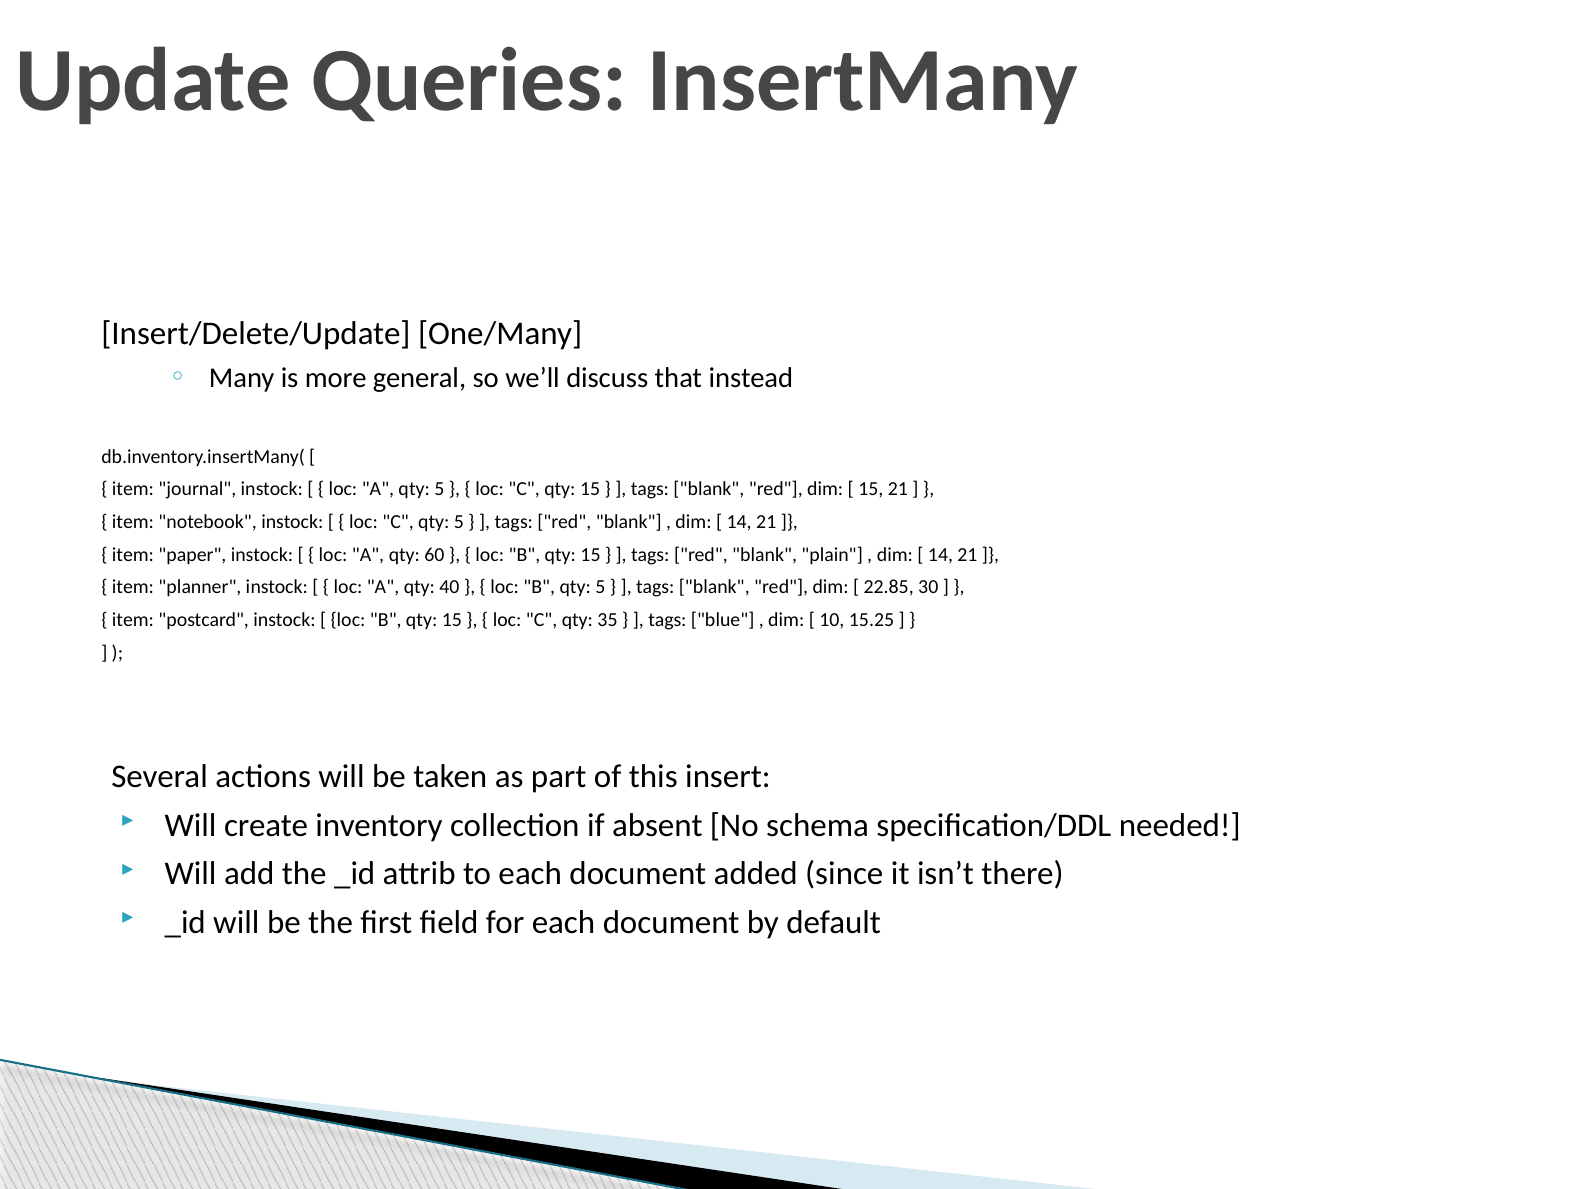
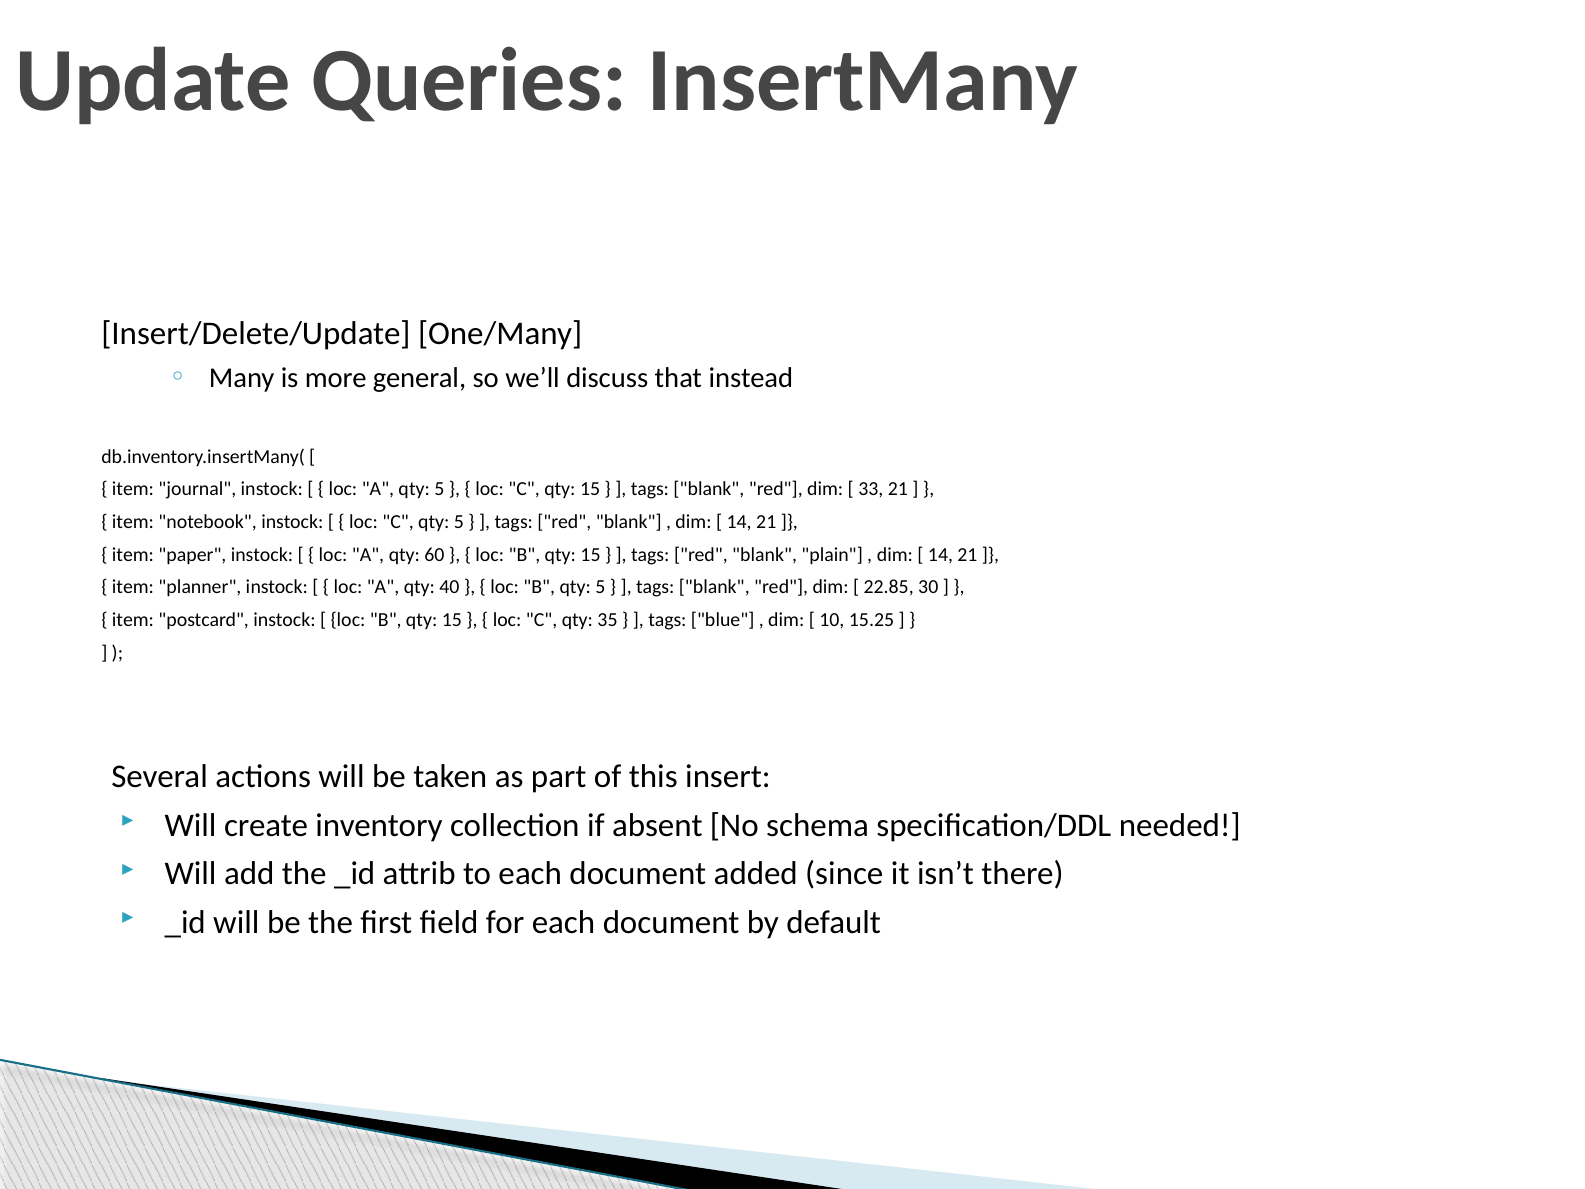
15: 15 -> 33 (871, 489)
